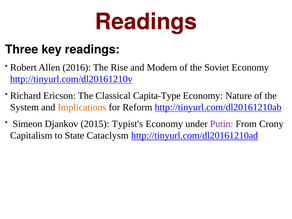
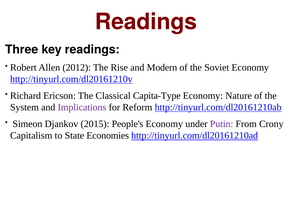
2016: 2016 -> 2012 (77, 67)
Implications colour: orange -> purple (82, 107)
Typist's: Typist's -> People's (128, 124)
Cataclysm: Cataclysm -> Economies (108, 136)
